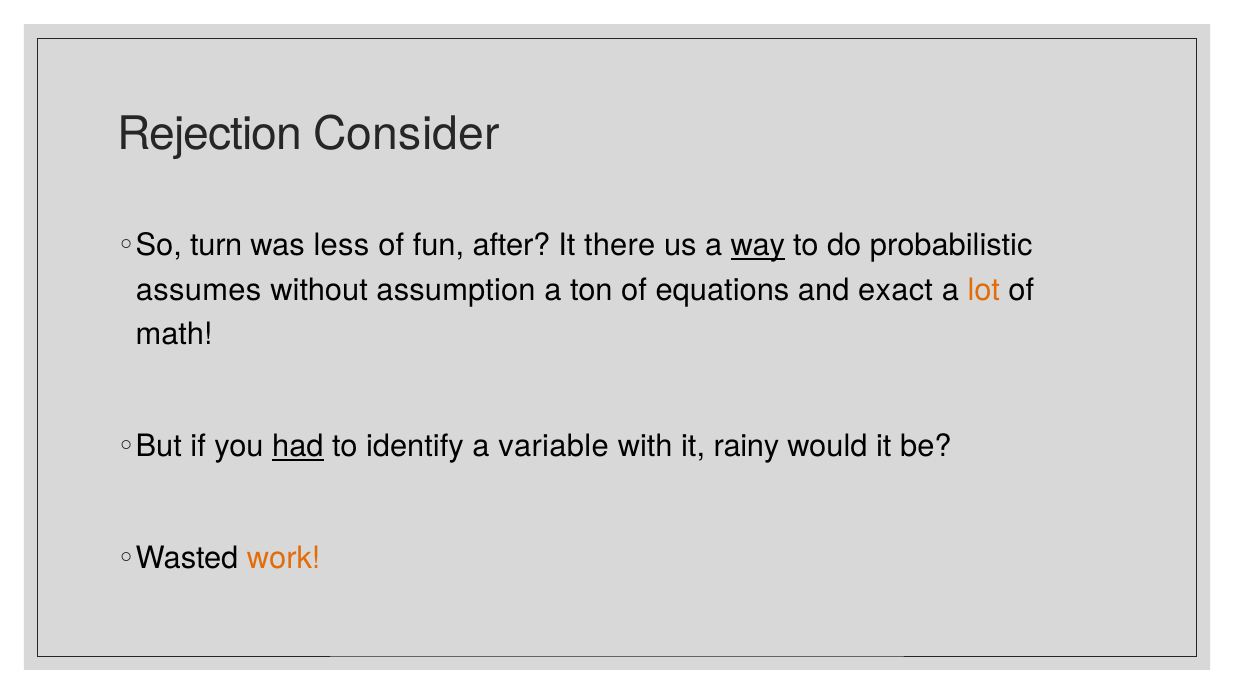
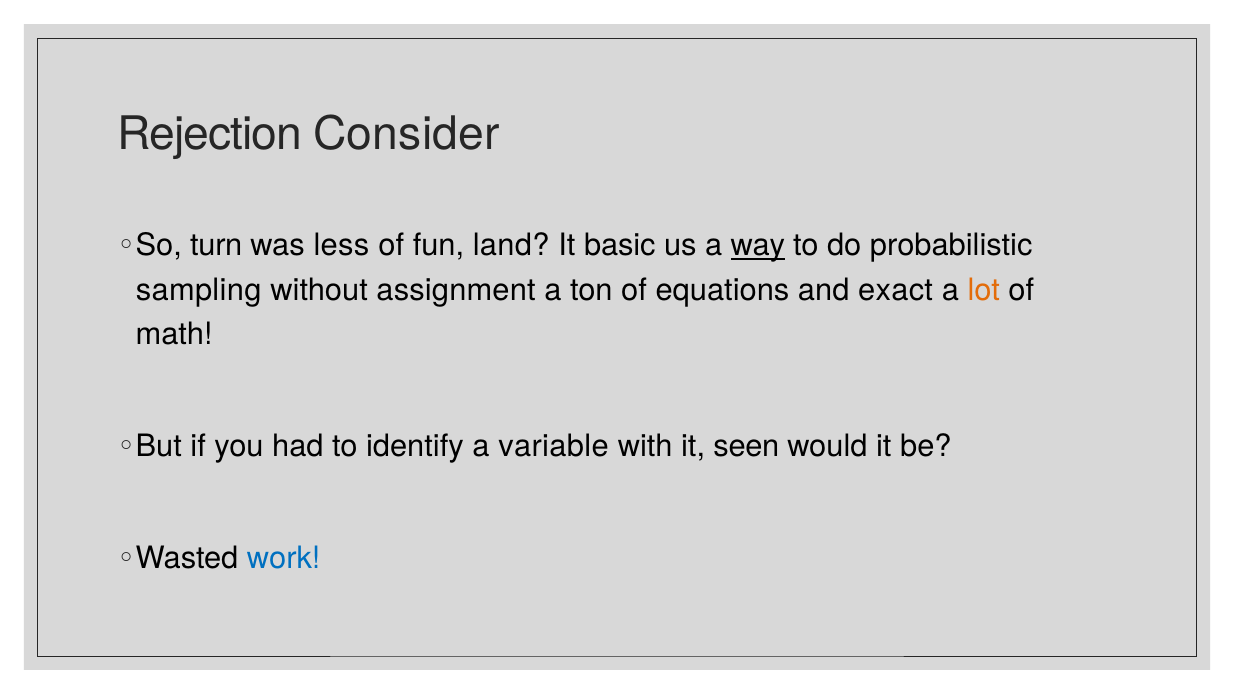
after: after -> land (511, 246)
there: there -> basic (620, 246)
assumes: assumes -> sampling (199, 290)
assumption: assumption -> assignment (456, 290)
had underline: present -> none (298, 446)
rainy: rainy -> seen (746, 446)
work colour: orange -> blue (284, 558)
